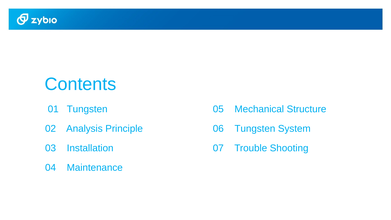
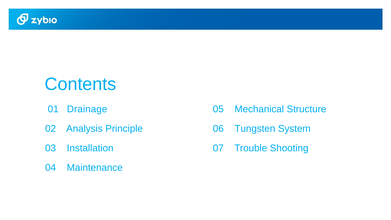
01 Tungsten: Tungsten -> Drainage (87, 109)
